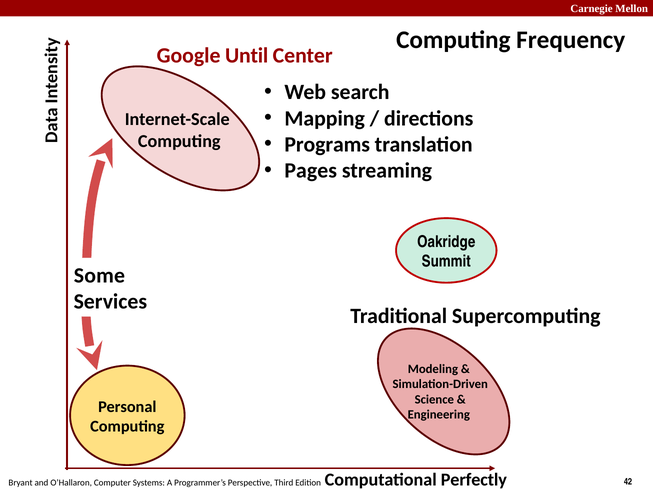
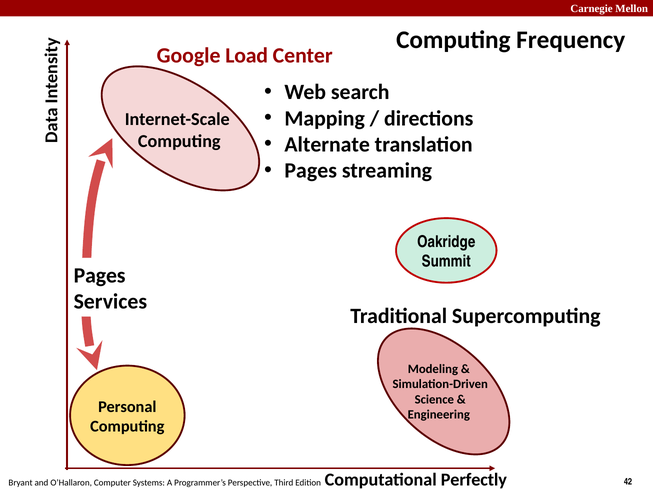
Until: Until -> Load (247, 56)
Programs: Programs -> Alternate (327, 144)
Some: Some -> Pages (100, 276)
